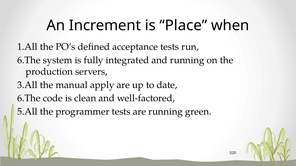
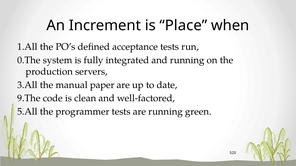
6.The: 6.The -> 0.The (29, 60)
apply: apply -> paper (102, 85)
6.The: 6.The -> 9.The (29, 99)
